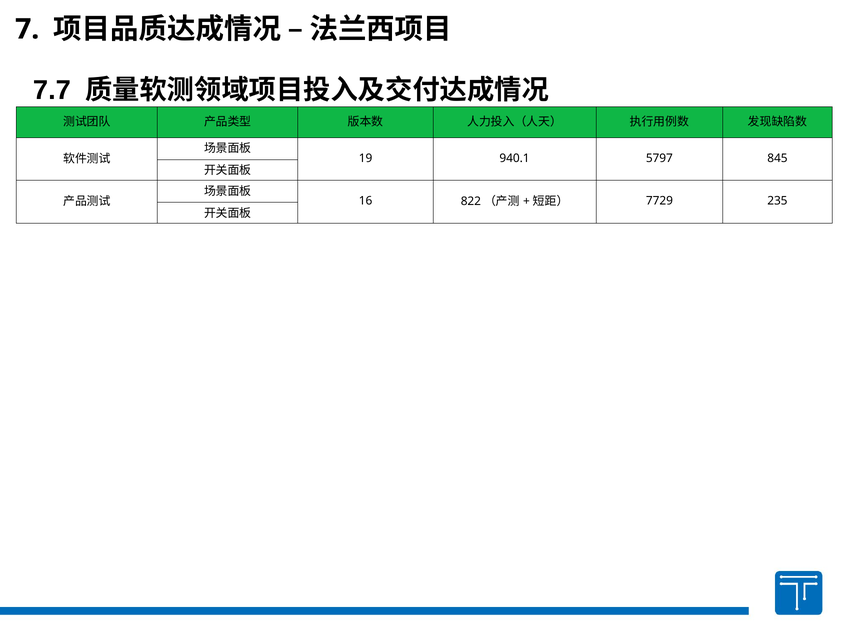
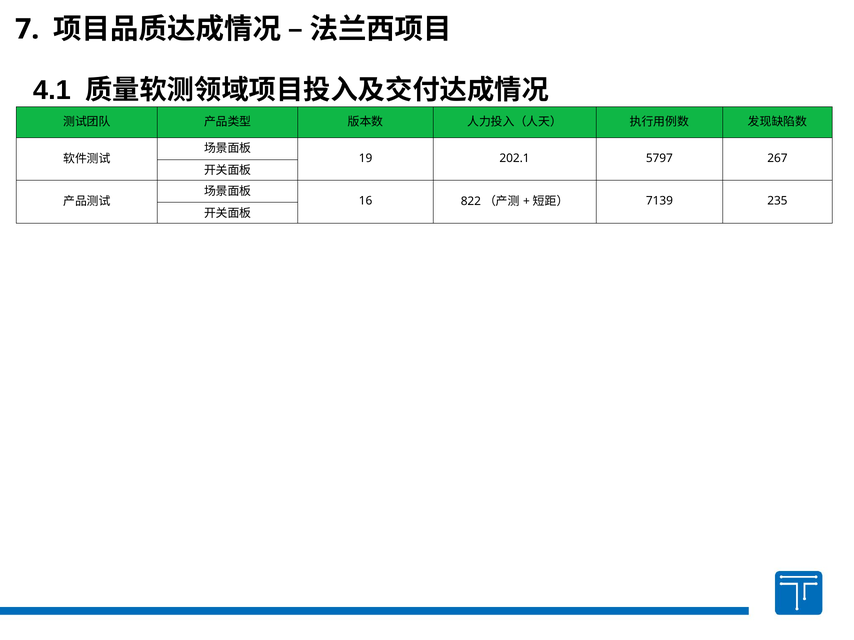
7.7: 7.7 -> 4.1 (52, 91)
940.1: 940.1 -> 202.1 (515, 158)
845: 845 -> 267 (777, 158)
7729: 7729 -> 7139 (659, 201)
